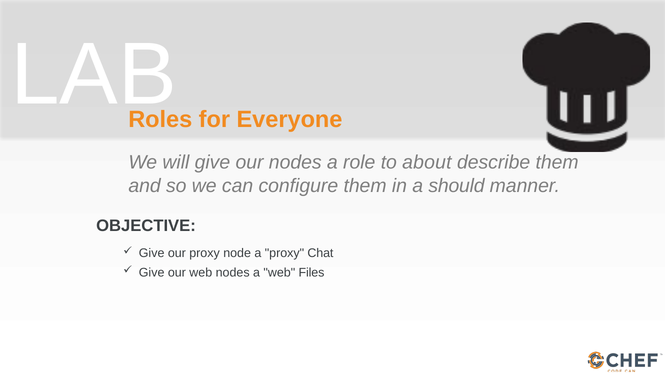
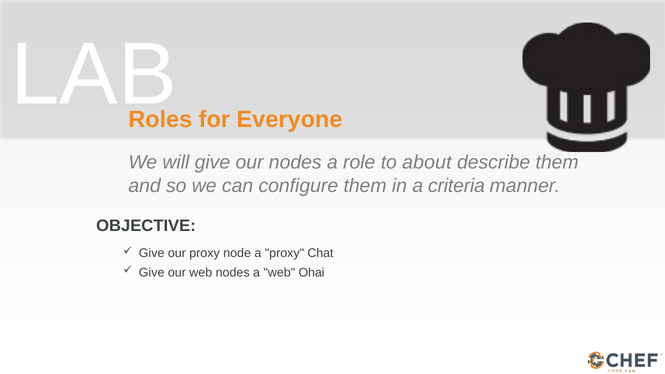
should: should -> criteria (457, 186)
Files: Files -> Ohai (312, 272)
